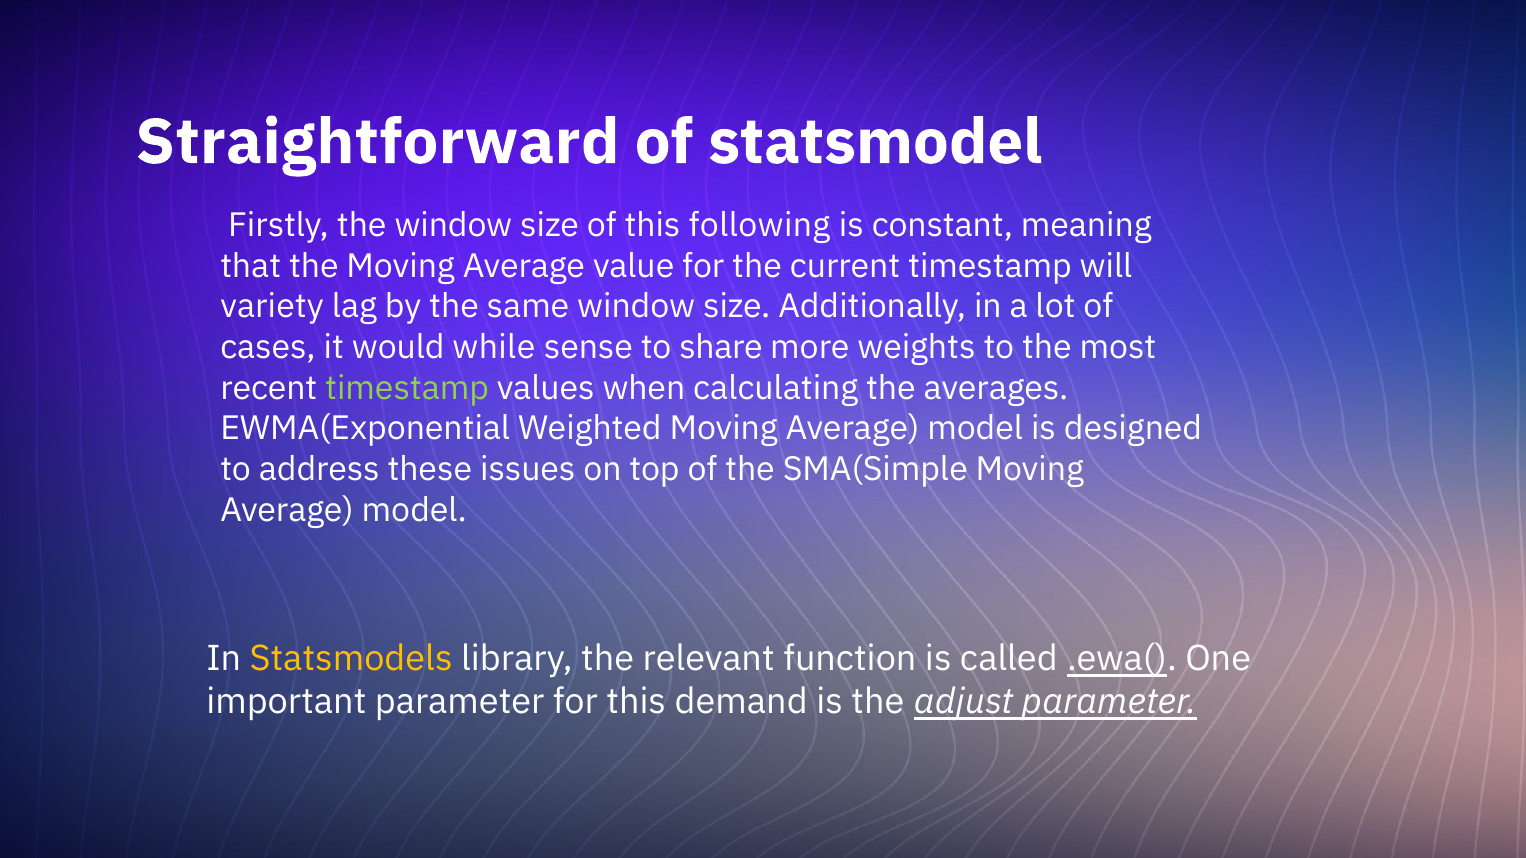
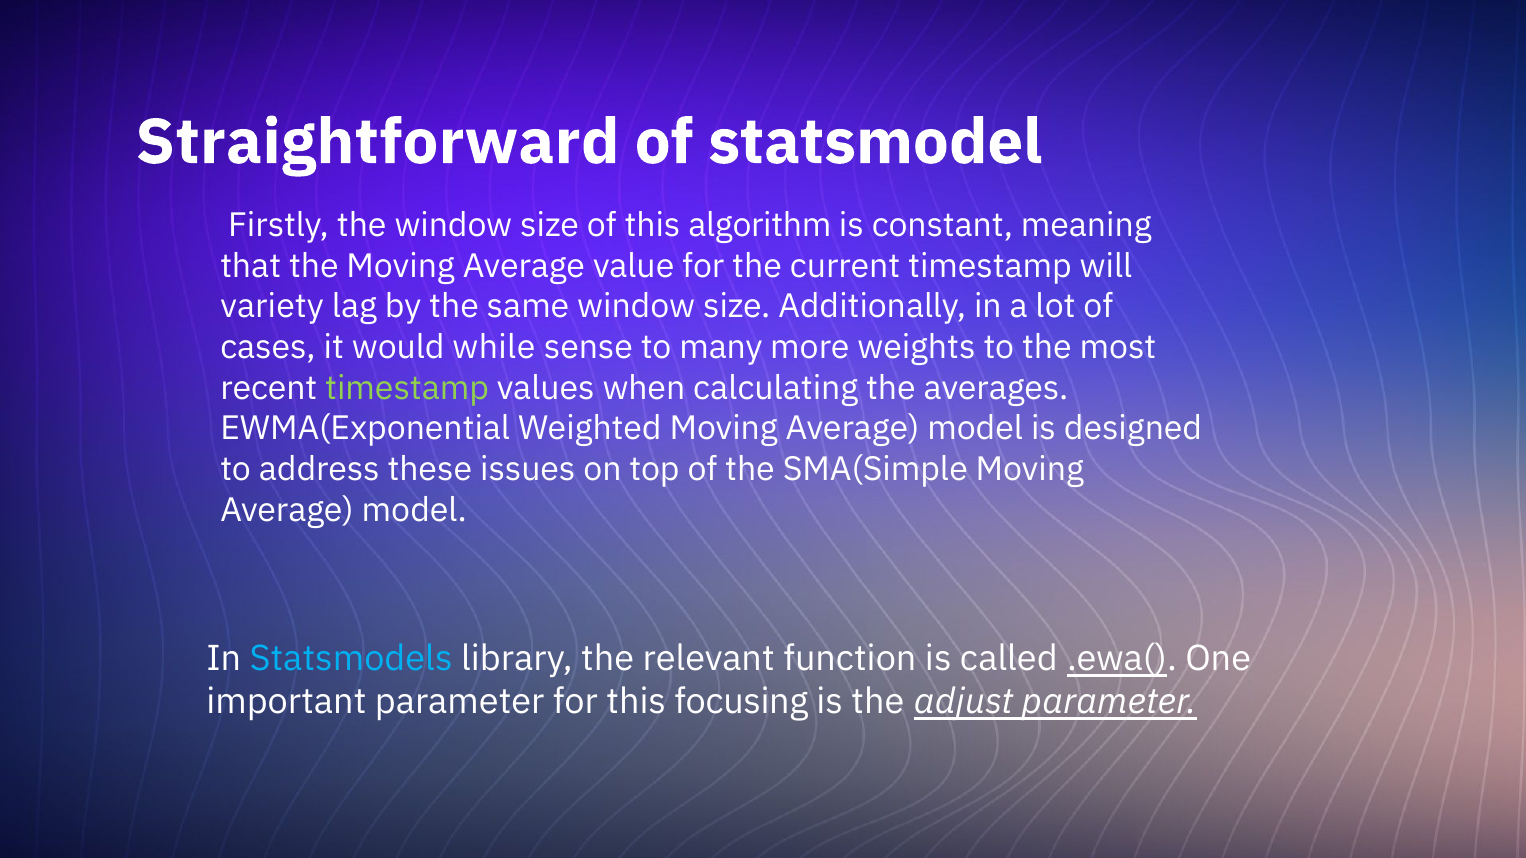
following: following -> algorithm (760, 225)
share: share -> many (721, 347)
Statsmodels colour: yellow -> light blue (351, 659)
demand: demand -> focusing (741, 702)
